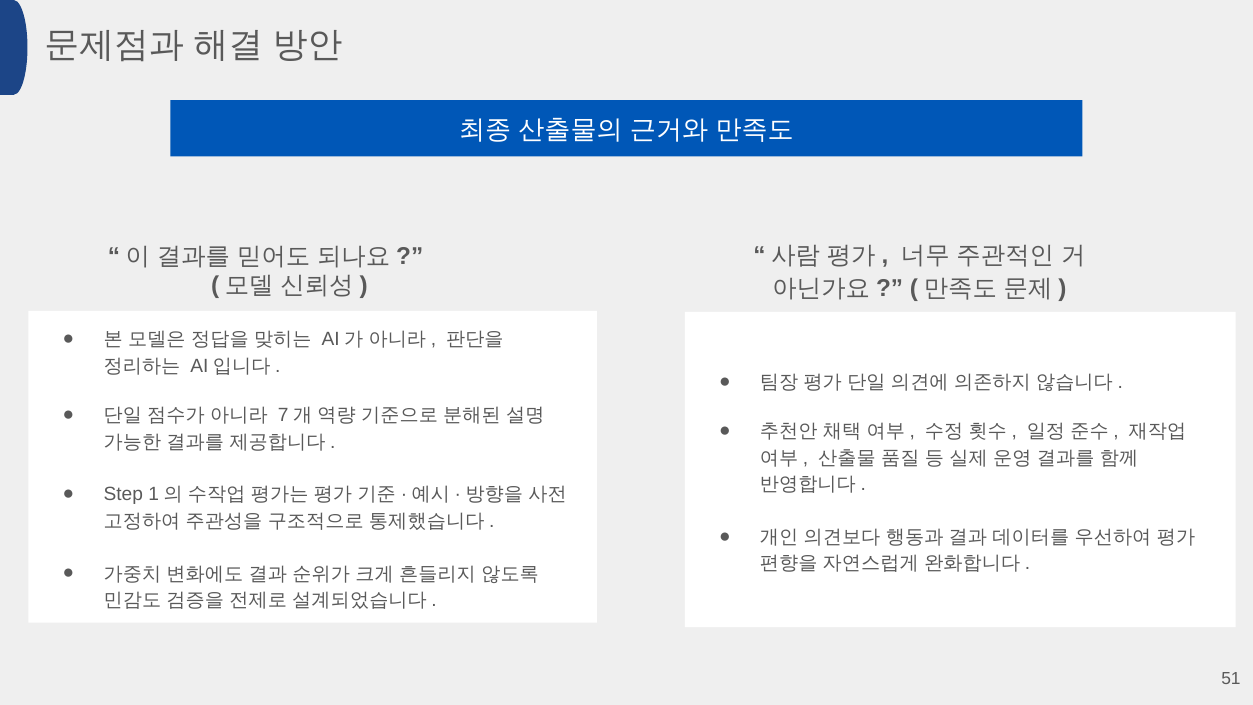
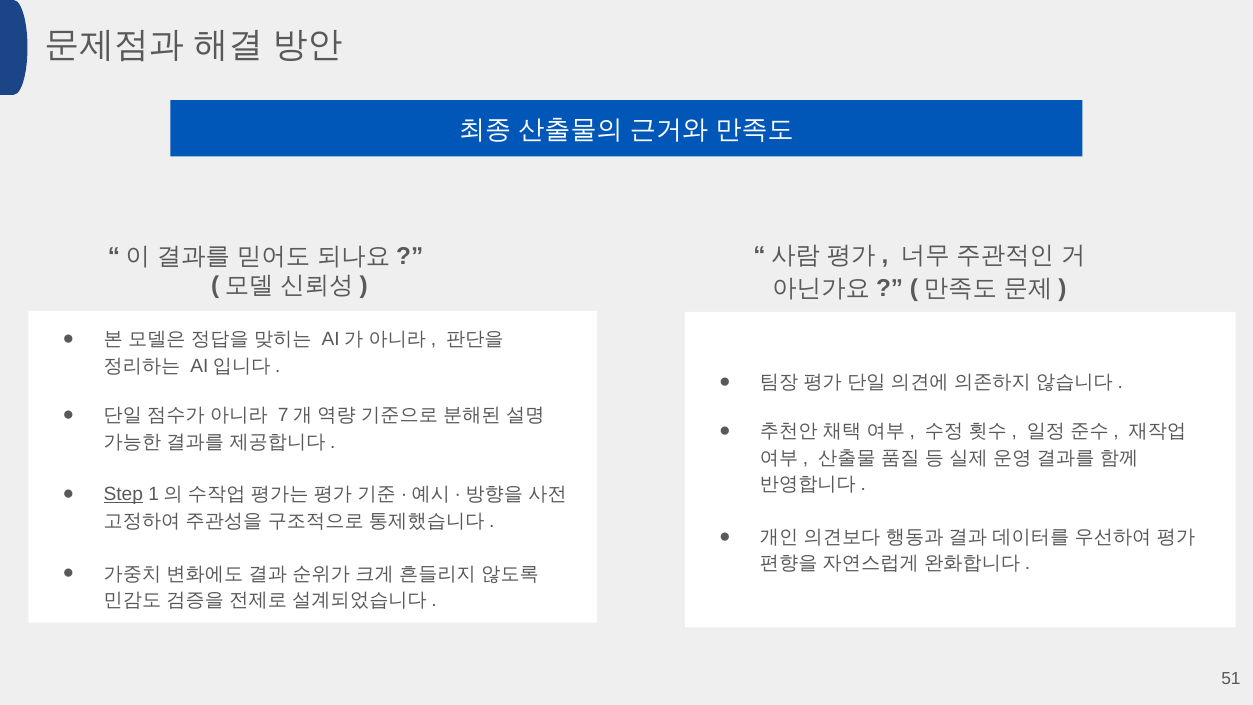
Step underline: none -> present (123, 494)
